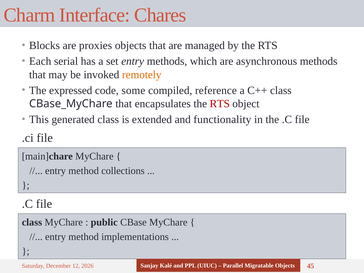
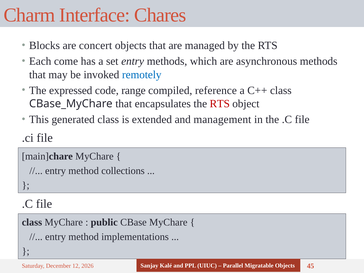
proxies: proxies -> concert (96, 45)
serial: serial -> come (66, 61)
remotely colour: orange -> blue (142, 75)
some: some -> range (134, 90)
functionality: functionality -> management (222, 119)
